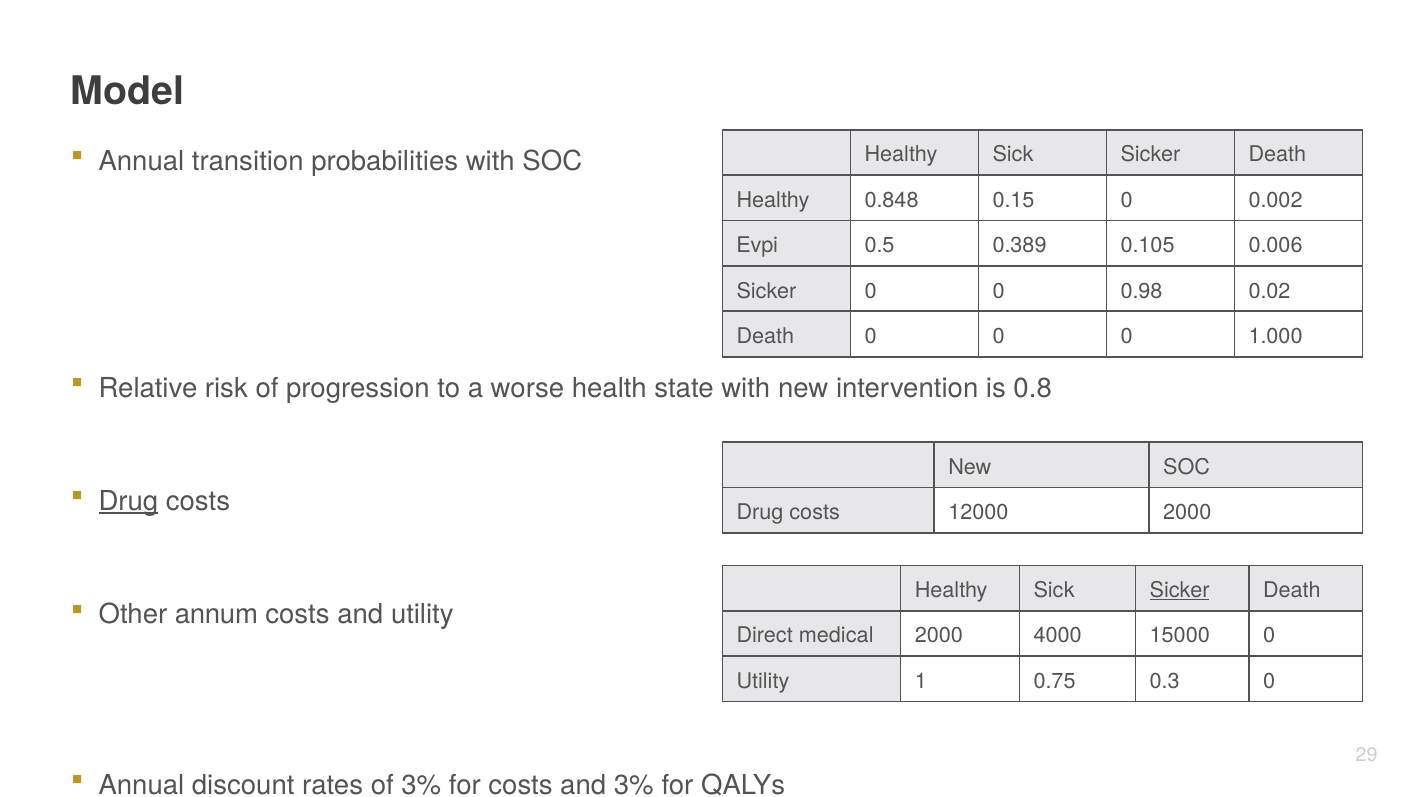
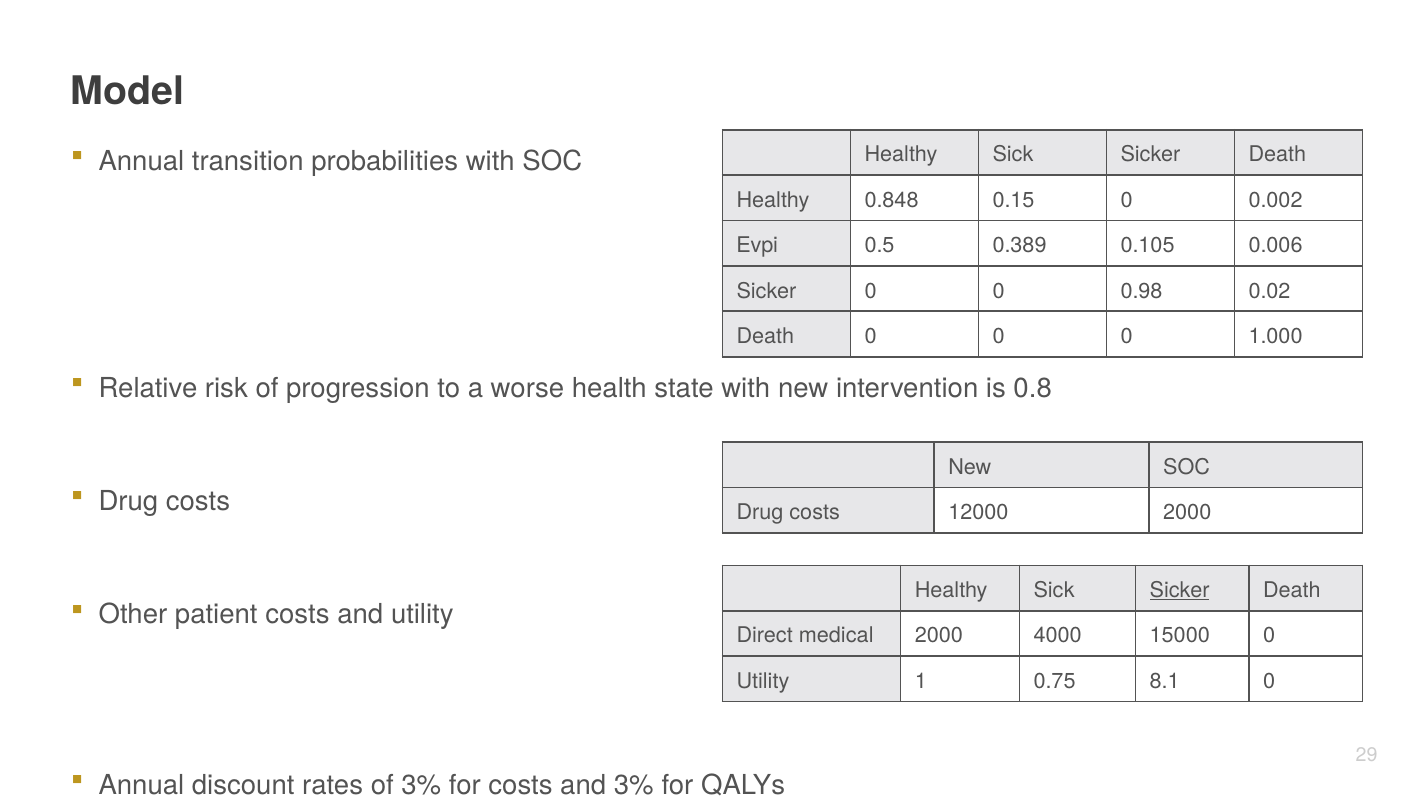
Drug underline: present -> none (128, 501)
annum: annum -> patient (216, 615)
0.3: 0.3 -> 8.1 (1165, 681)
